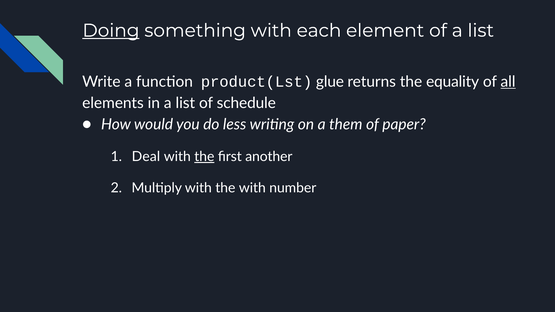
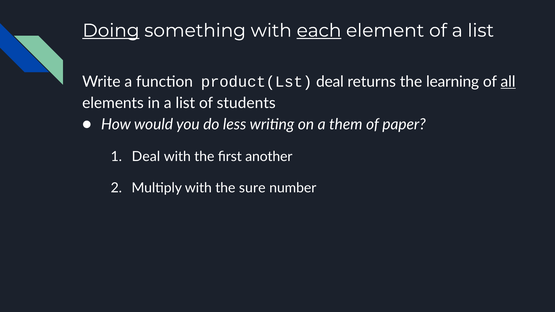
each underline: none -> present (319, 31)
product(Lst glue: glue -> deal (330, 82)
equality: equality -> learning (453, 82)
schedule: schedule -> students (246, 103)
the underline: present -> none (204, 157)
the with: with -> sure (252, 188)
